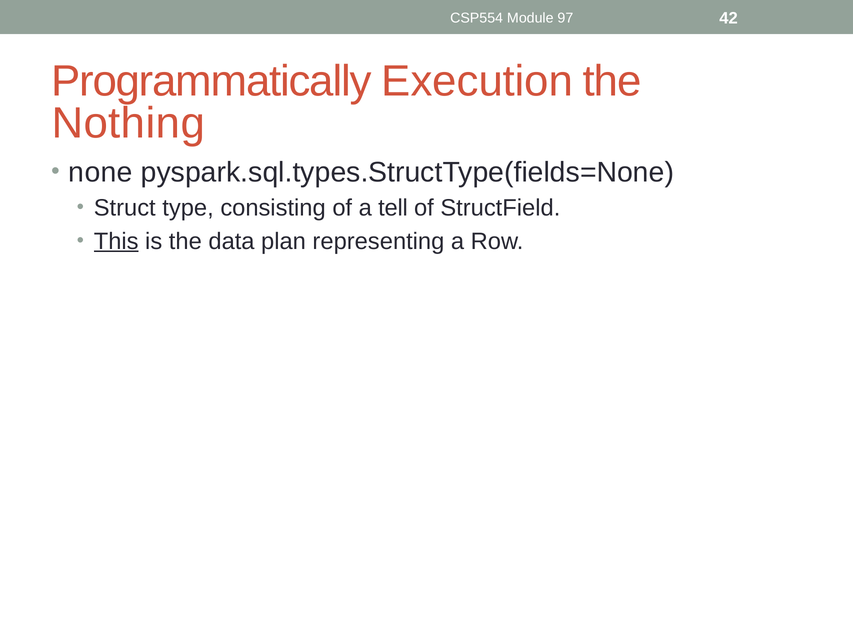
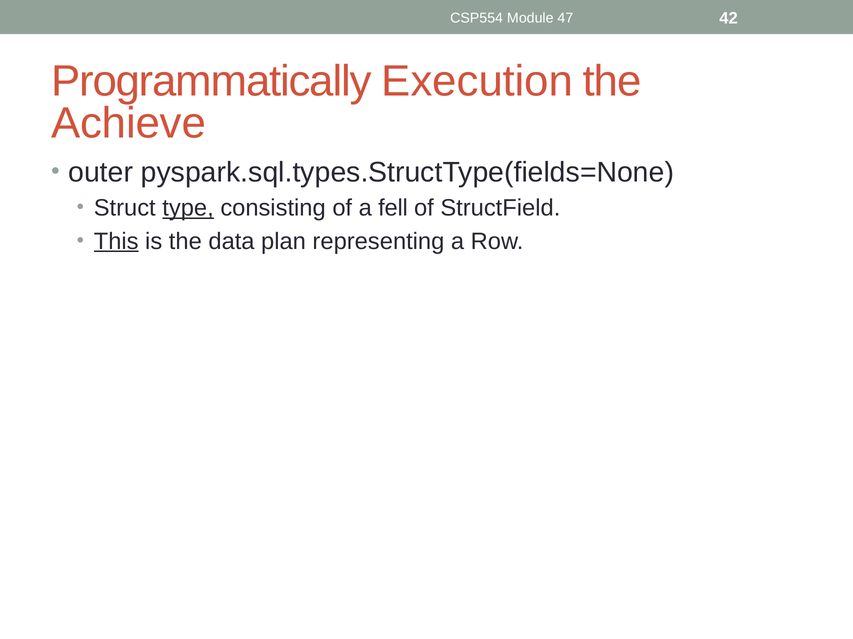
97: 97 -> 47 (565, 18)
Nothing: Nothing -> Achieve (129, 124)
none: none -> outer (101, 173)
type underline: none -> present (188, 208)
tell: tell -> fell (393, 208)
